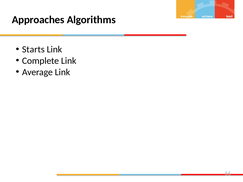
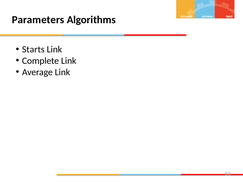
Approaches: Approaches -> Parameters (38, 20)
